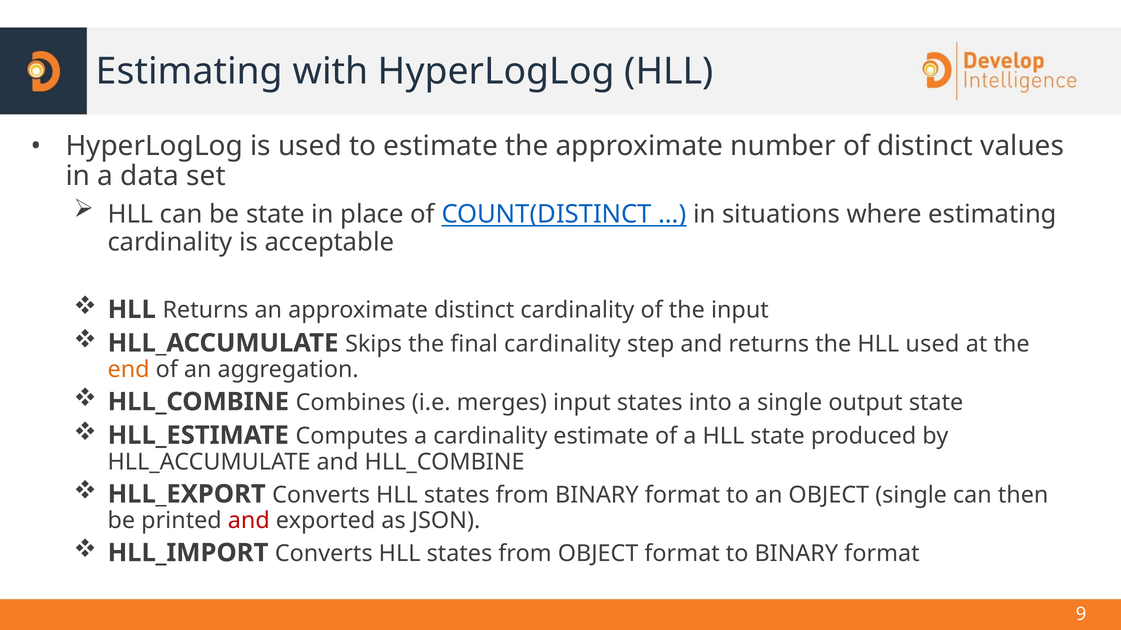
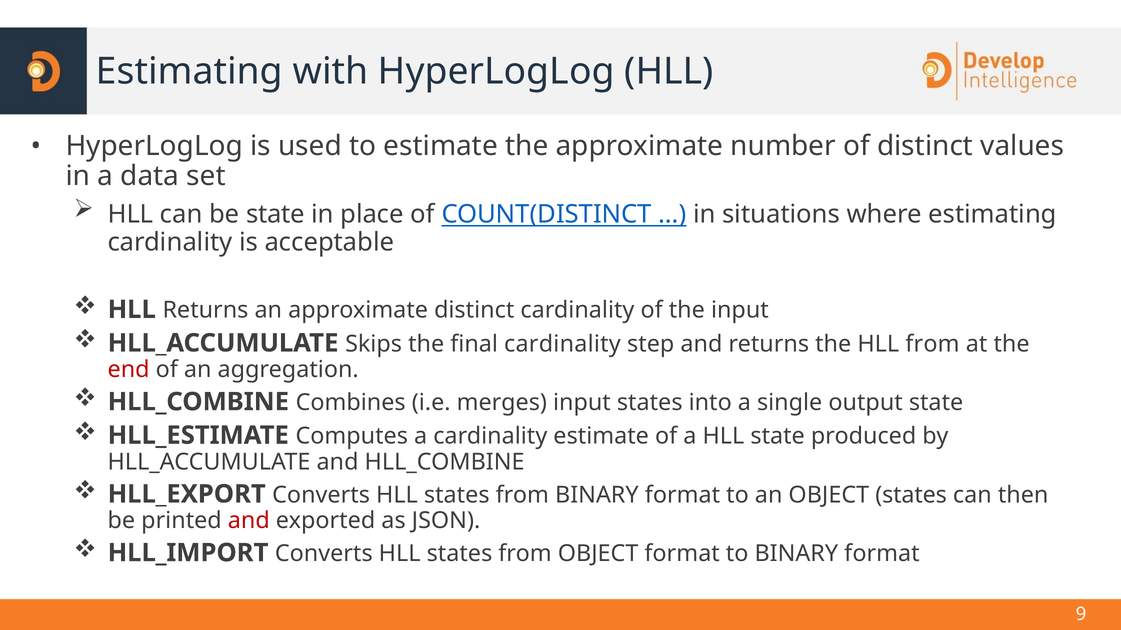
HLL used: used -> from (932, 344)
end colour: orange -> red (129, 370)
OBJECT single: single -> states (911, 495)
